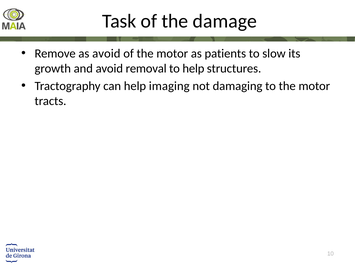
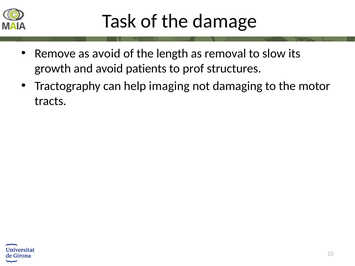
of the motor: motor -> length (172, 53)
patients: patients -> removal (225, 53)
removal: removal -> patients (146, 69)
to help: help -> prof (193, 69)
